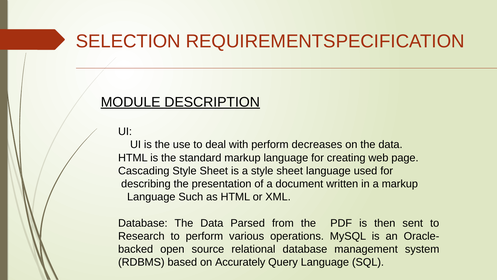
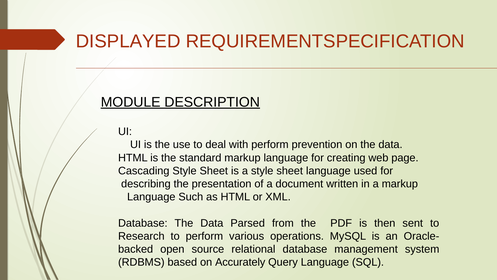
SELECTION: SELECTION -> DISPLAYED (128, 41)
decreases: decreases -> prevention (317, 144)
